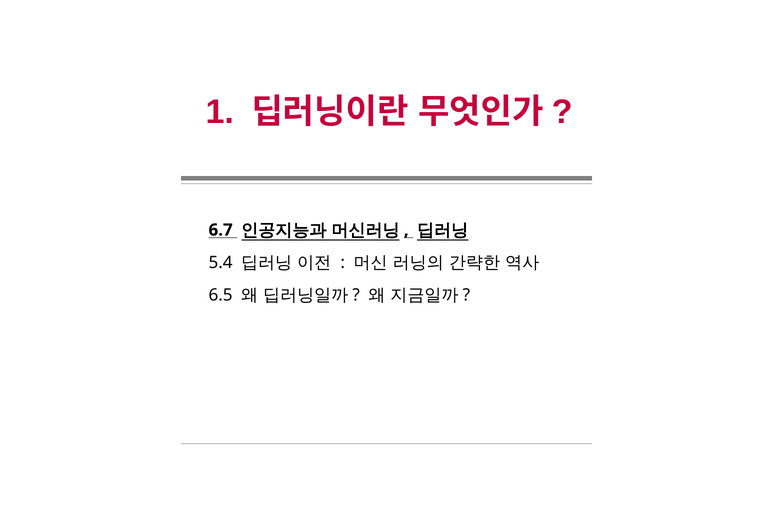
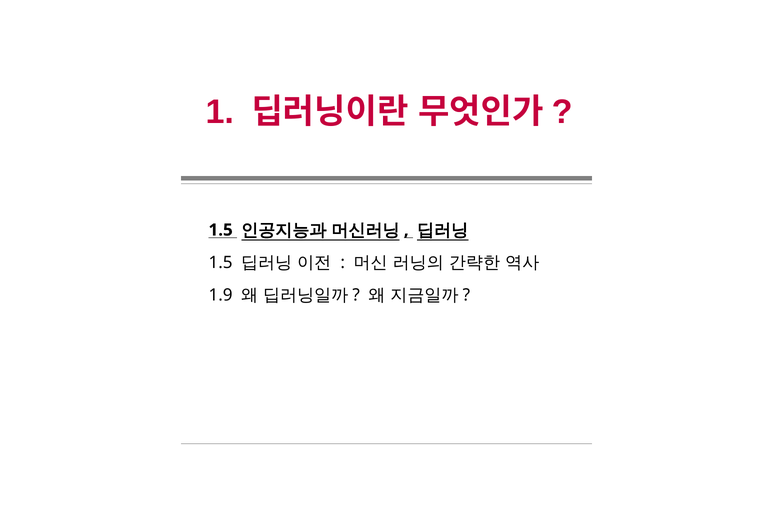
6.7: 6.7 -> 1.5 (221, 230)
5.4: 5.4 -> 1.5 (221, 263)
6.5: 6.5 -> 1.9 (221, 295)
